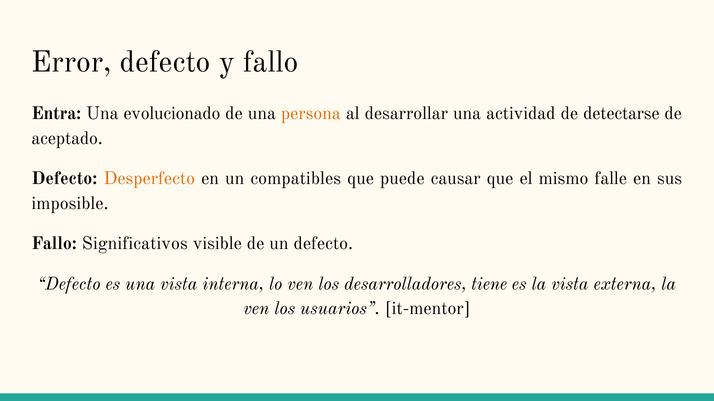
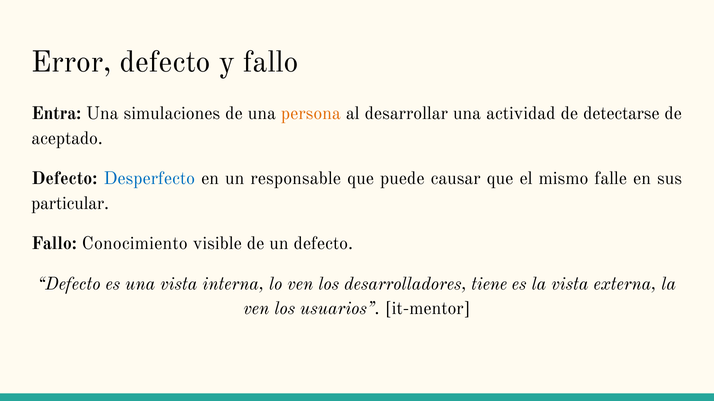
evolucionado: evolucionado -> simulaciones (172, 114)
Desperfecto colour: orange -> blue (149, 179)
compatibles: compatibles -> responsable (296, 179)
imposible: imposible -> particular (70, 204)
Significativos: Significativos -> Conocimiento (135, 244)
